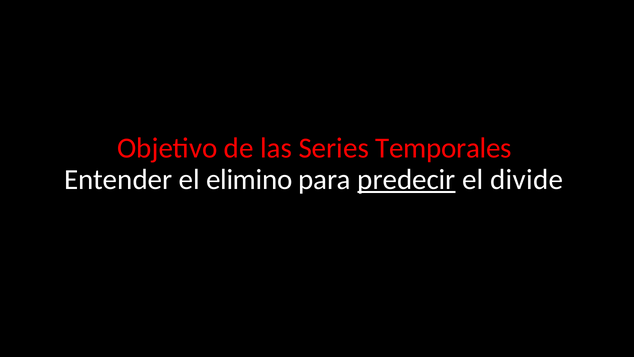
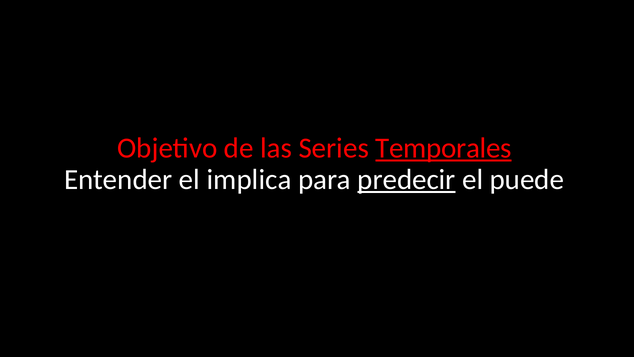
Temporales underline: none -> present (444, 148)
elimino: elimino -> implica (249, 179)
divide: divide -> puede (527, 179)
